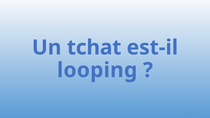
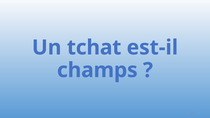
looping: looping -> champs (97, 70)
